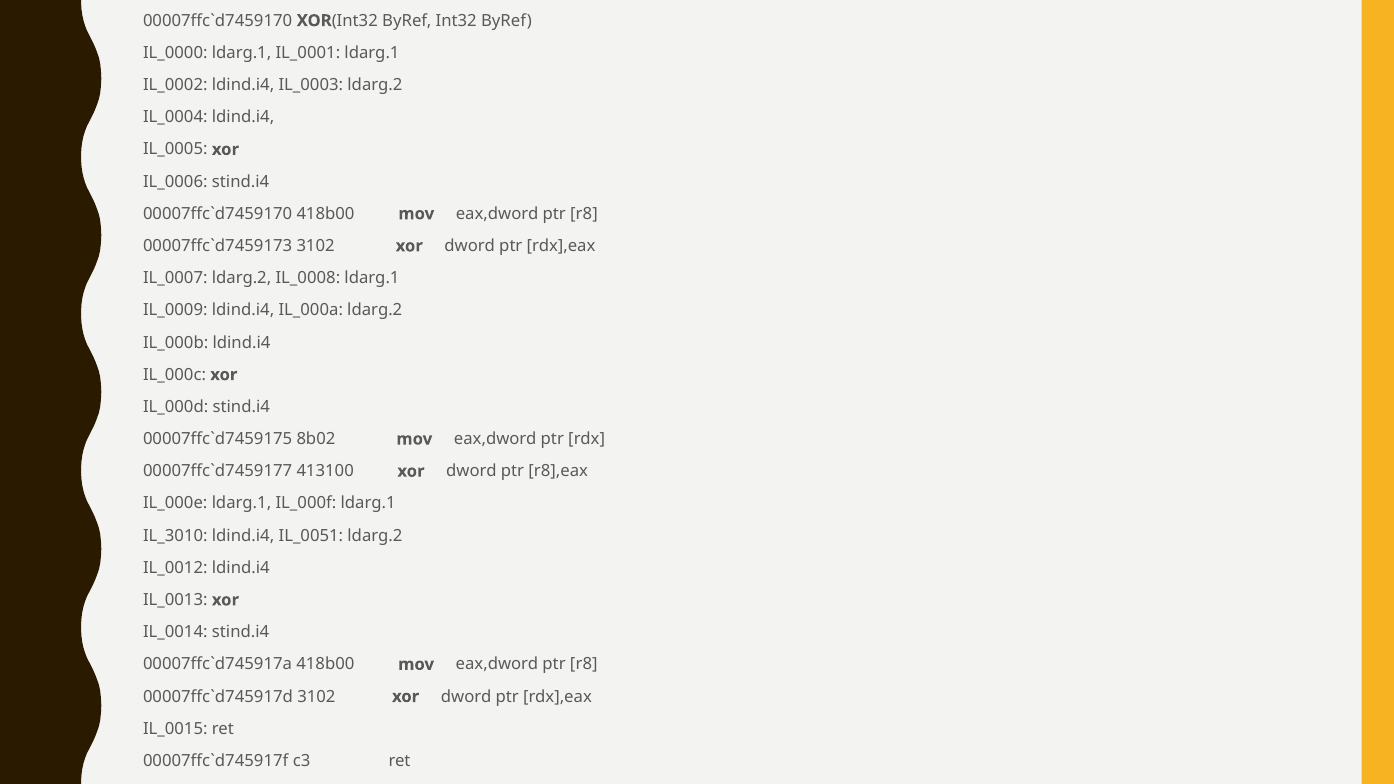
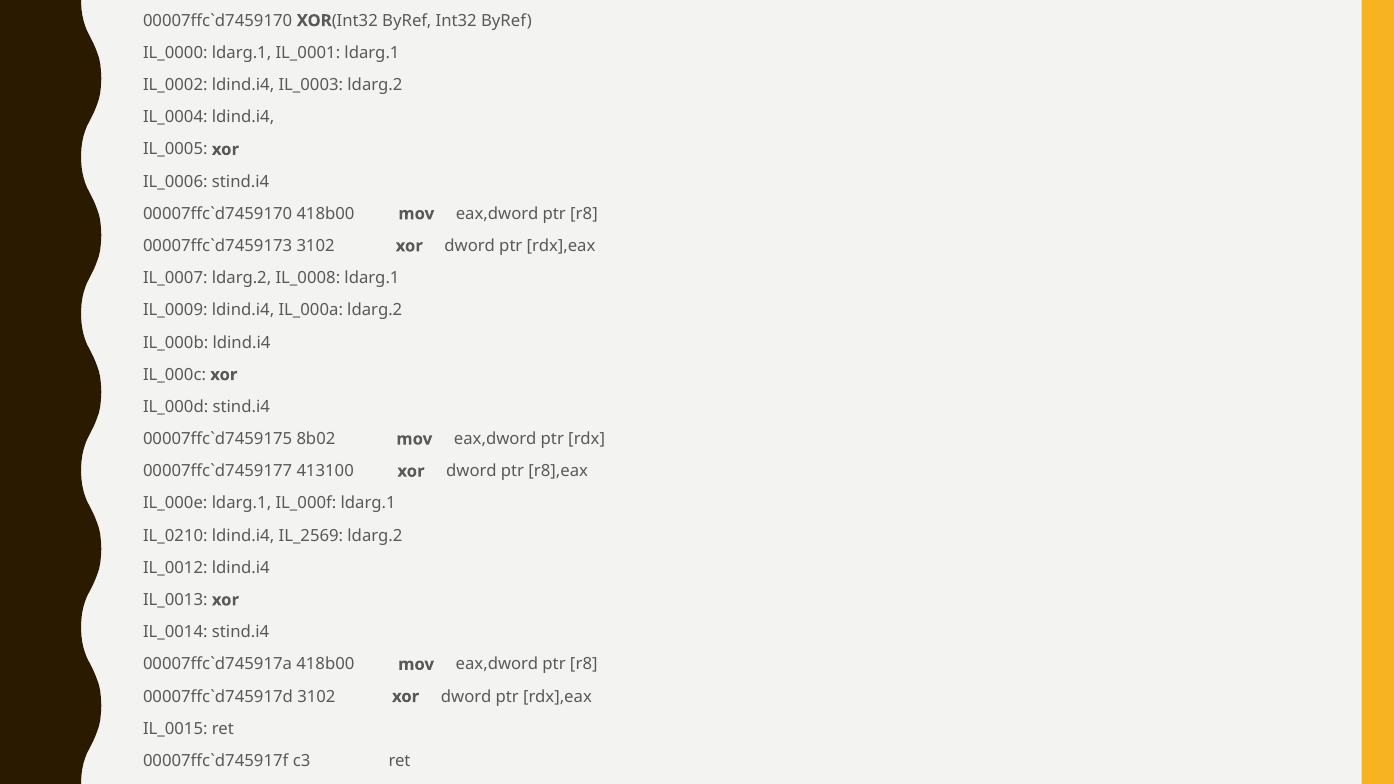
IL_3010: IL_3010 -> IL_0210 (175, 536)
IL_0051: IL_0051 -> IL_2569 (311, 536)
